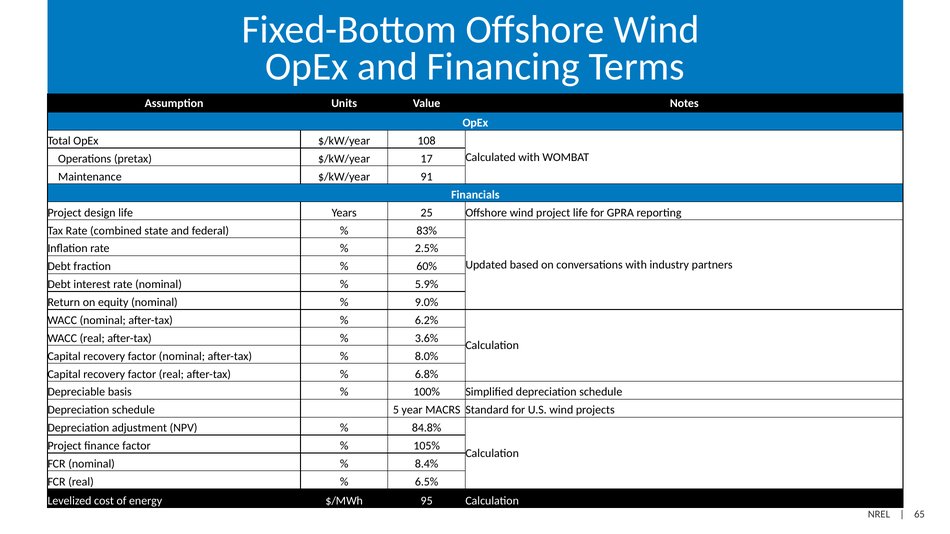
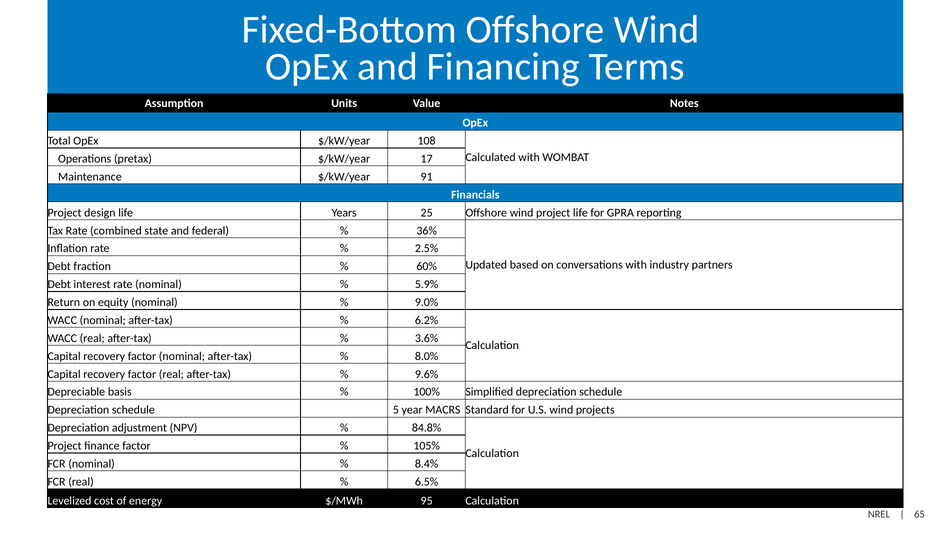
83%: 83% -> 36% (427, 231)
6.8%: 6.8% -> 9.6% (427, 374)
